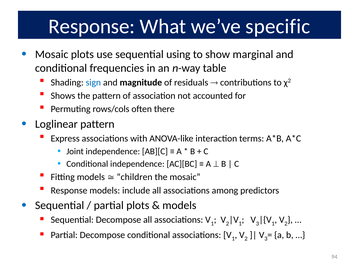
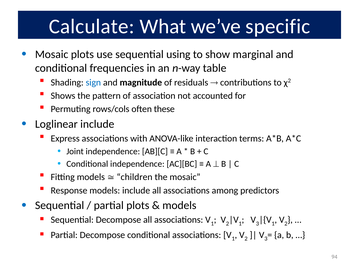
Response: Response -> Calculate (92, 27)
there: there -> these (164, 109)
Loglinear pattern: pattern -> include (97, 124)
